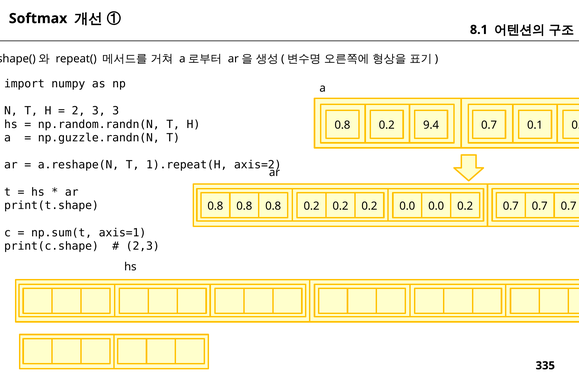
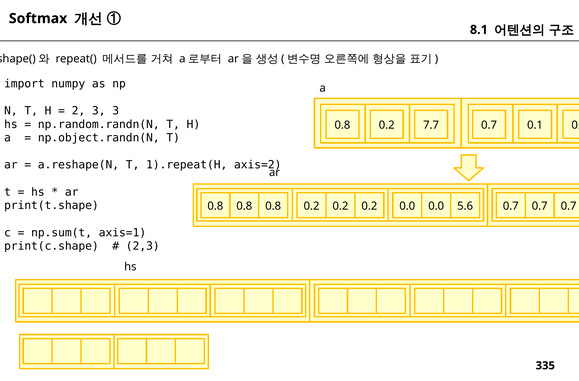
9.4: 9.4 -> 7.7 (431, 125)
np.guzzle.randn(N: np.guzzle.randn(N -> np.object.randn(N (99, 138)
0.0 0.2: 0.2 -> 5.6 (465, 206)
